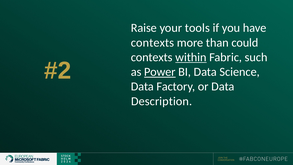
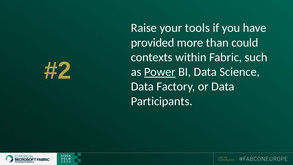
contexts: contexts -> provided (153, 43)
within underline: present -> none (191, 57)
Description: Description -> Participants (162, 101)
